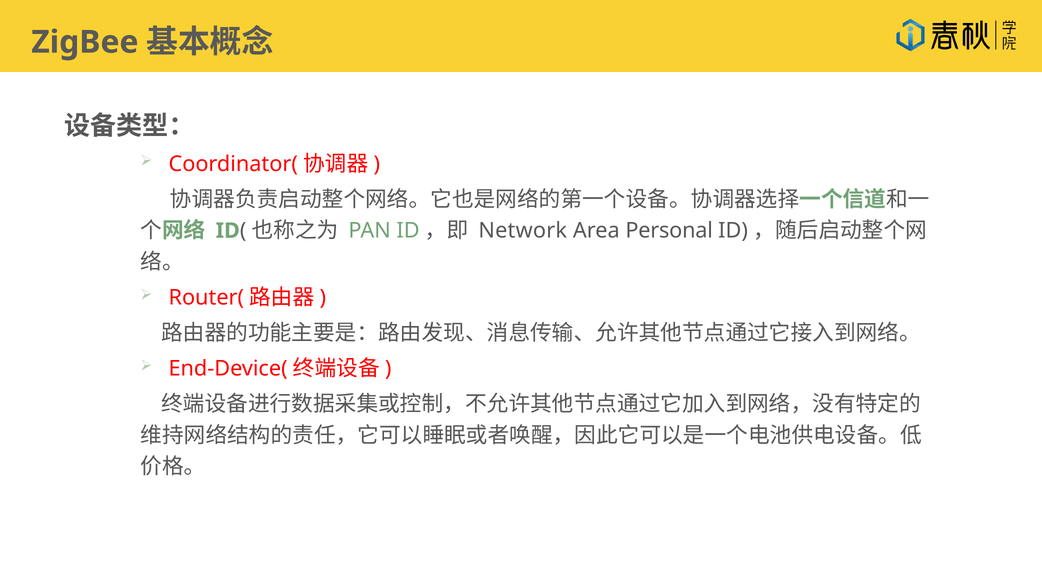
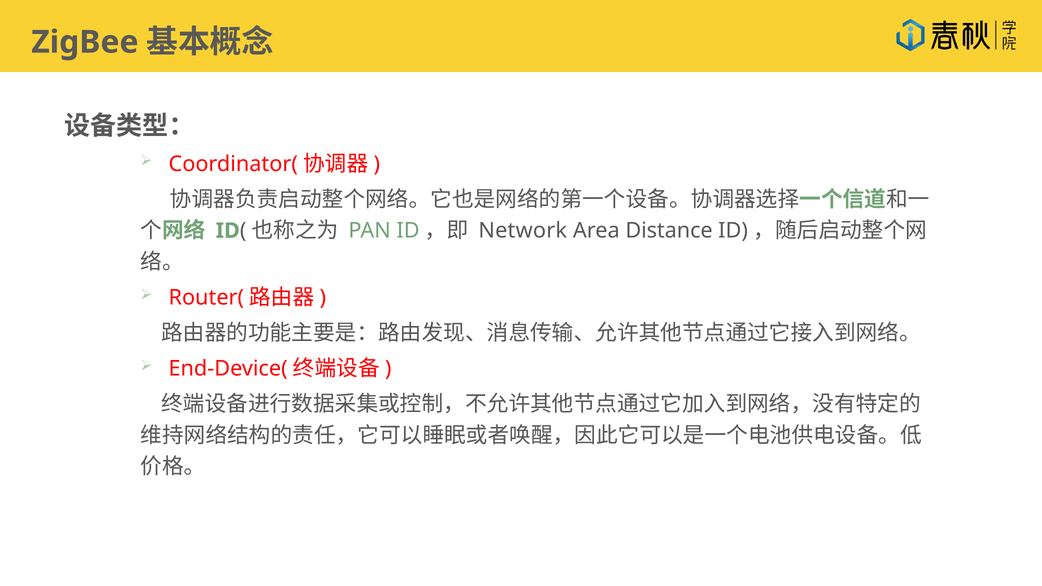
Personal: Personal -> Distance (669, 231)
